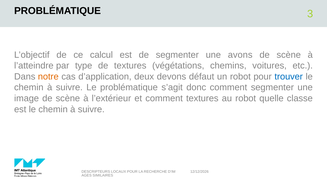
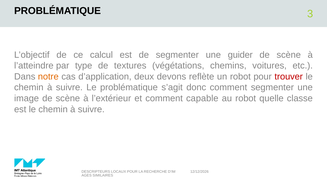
avons: avons -> guider (240, 55)
défaut: défaut -> reflète (202, 77)
trouver colour: blue -> red (289, 77)
comment textures: textures -> capable (202, 98)
